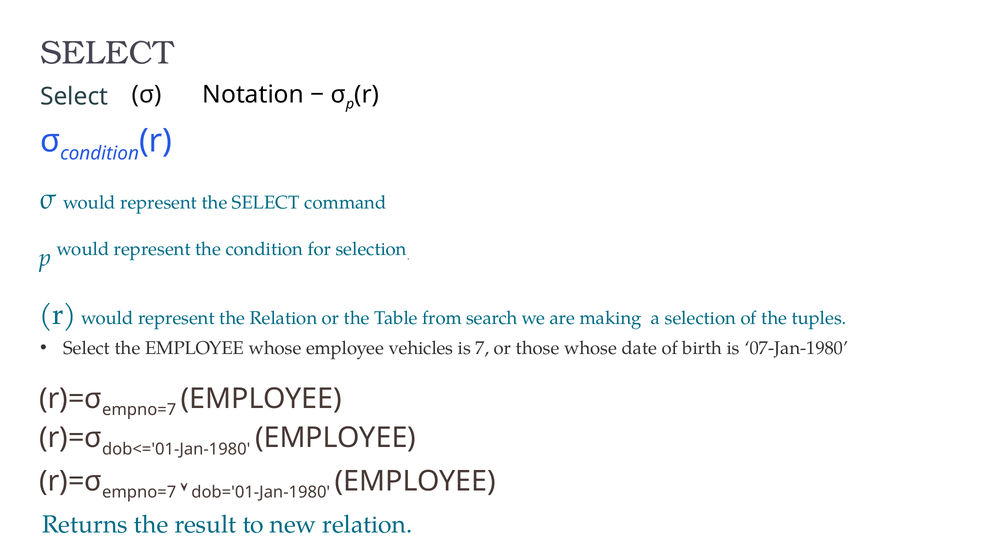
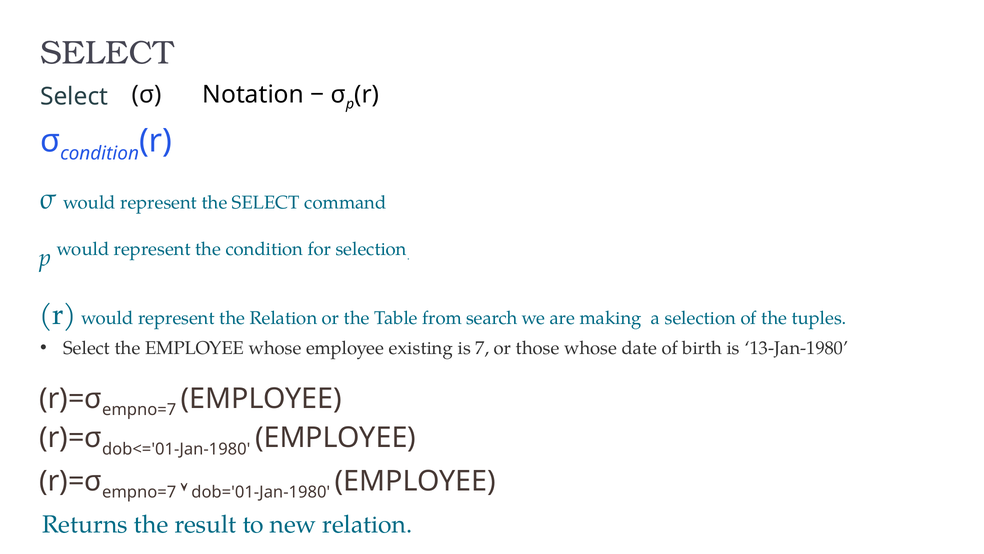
vehicles: vehicles -> existing (421, 348)
07-Jan-1980: 07-Jan-1980 -> 13-Jan-1980 (796, 348)
